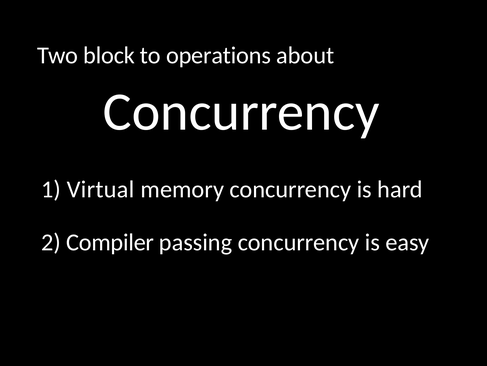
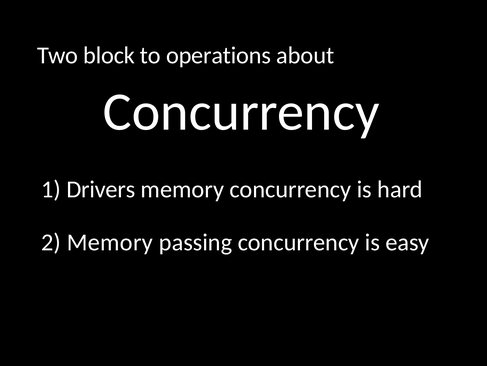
Virtual: Virtual -> Drivers (101, 189)
2 Compiler: Compiler -> Memory (110, 242)
